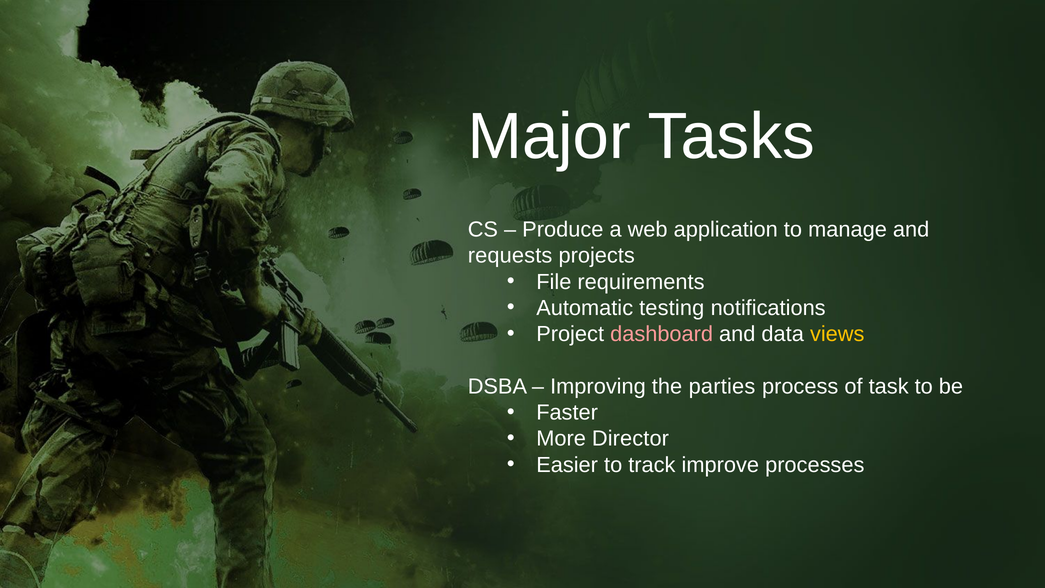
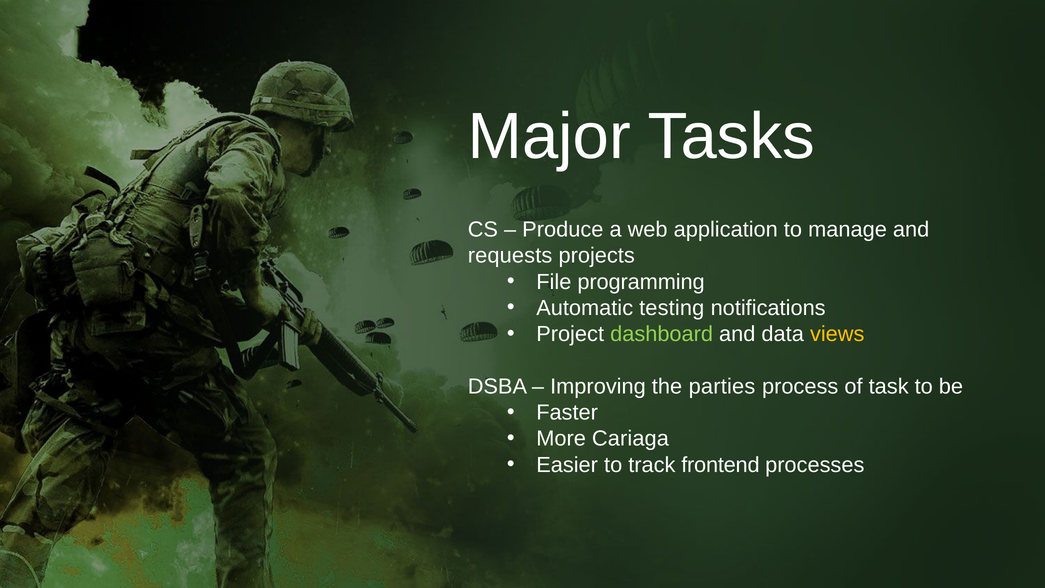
requirements: requirements -> programming (641, 282)
dashboard colour: pink -> light green (662, 334)
Director: Director -> Cariaga (630, 439)
improve: improve -> frontend (720, 465)
